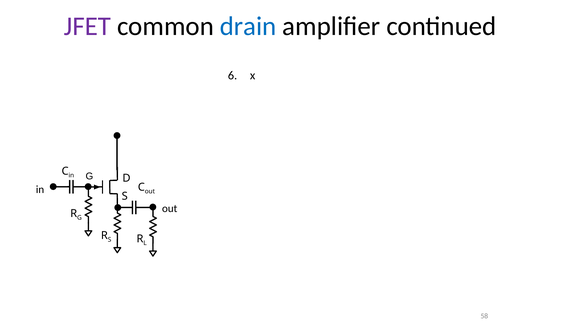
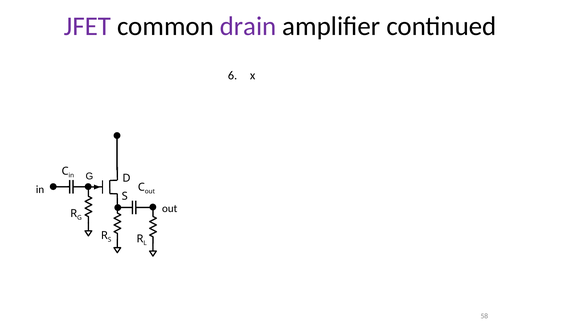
drain colour: blue -> purple (248, 26)
